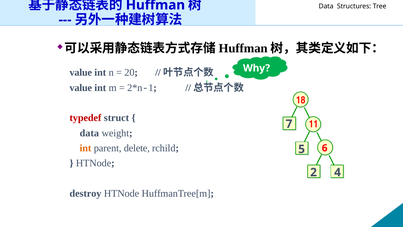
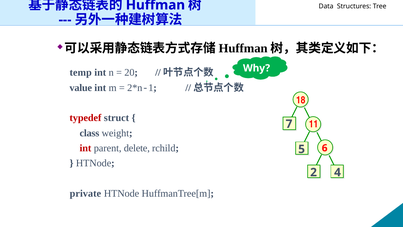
value: value -> temp (81, 73)
data: data -> class (89, 133)
int colour: orange -> red (85, 148)
destroy: destroy -> private (85, 193)
